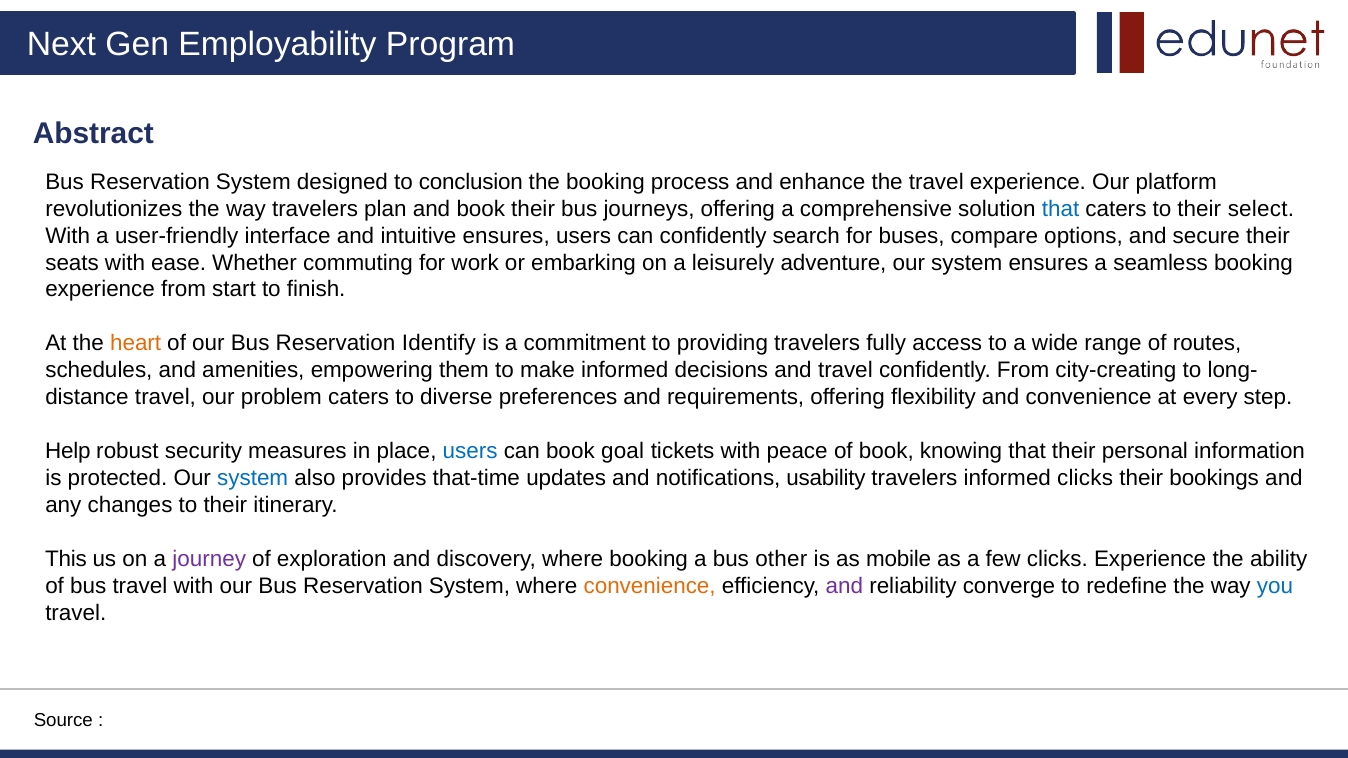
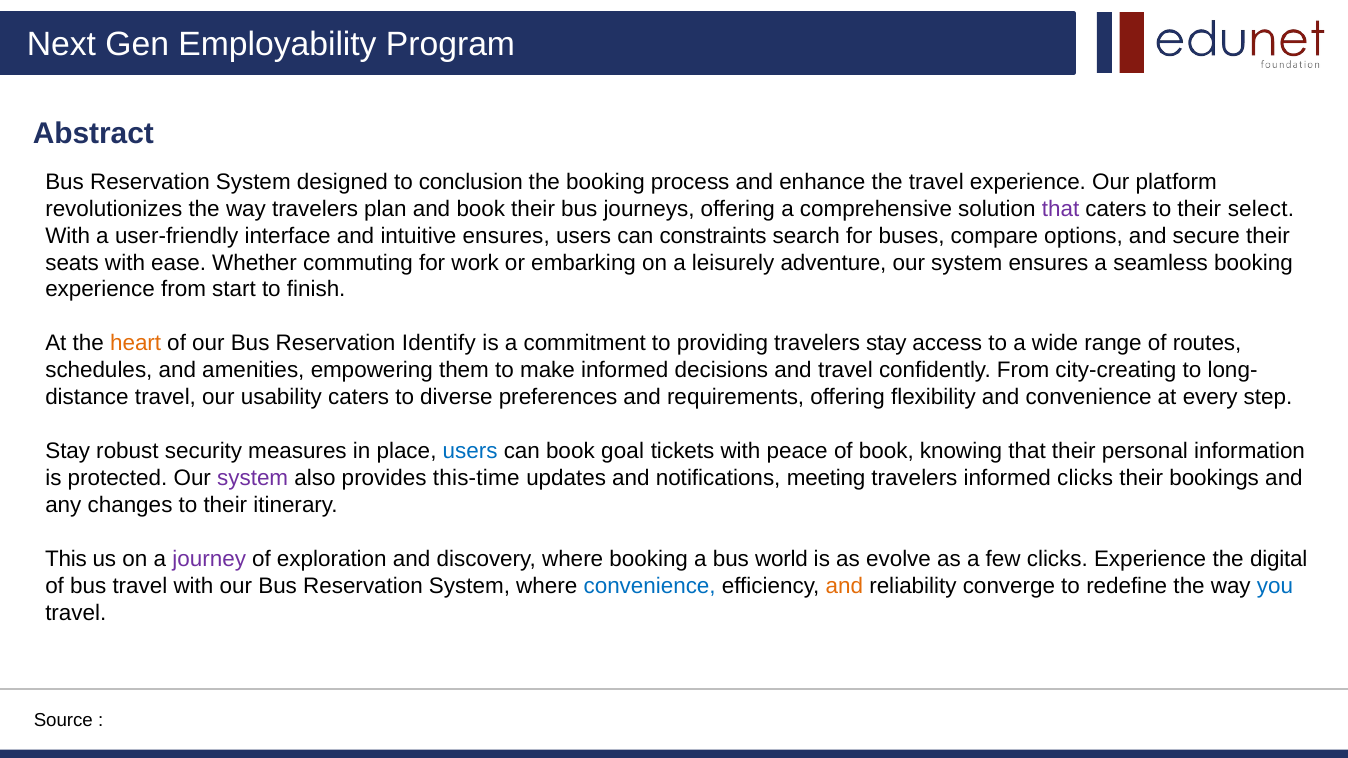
that colour: blue -> purple (1061, 209)
can confidently: confidently -> constraints (713, 236)
travelers fully: fully -> stay (886, 344)
problem: problem -> usability (281, 398)
Help: Help -> Stay (68, 451)
system colour: blue -> purple (253, 478)
that-time: that-time -> this-time (476, 478)
usability: usability -> meeting (826, 478)
other: other -> world (782, 559)
mobile: mobile -> evolve (899, 559)
ability: ability -> digital (1279, 559)
convenience colour: orange -> blue (650, 586)
and colour: purple -> orange (844, 586)
